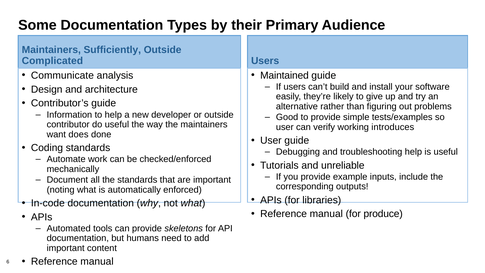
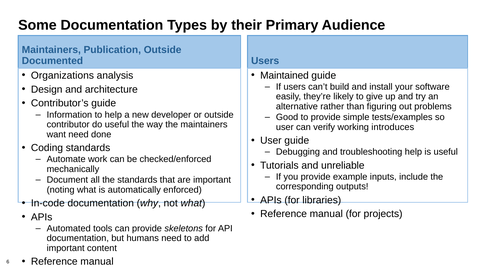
Sufficiently: Sufficiently -> Publication (112, 50)
Complicated: Complicated -> Documented (52, 61)
Communicate: Communicate -> Organizations (62, 75)
want does: does -> need (79, 134)
produce: produce -> projects (383, 214)
